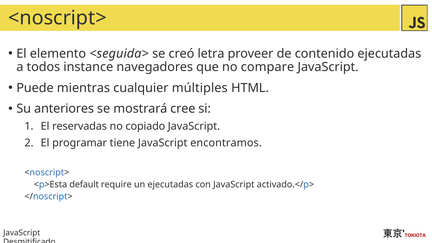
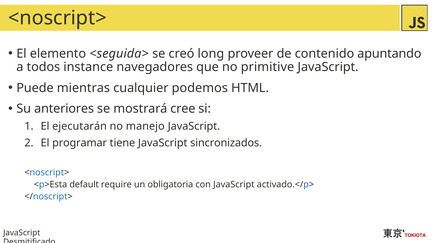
letra: letra -> long (211, 54)
contenido ejecutadas: ejecutadas -> apuntando (389, 54)
compare: compare -> primitive (267, 67)
múltiples: múltiples -> podemos (200, 88)
reservadas: reservadas -> ejecutarán (80, 126)
copiado: copiado -> manejo (145, 126)
encontramos: encontramos -> sincronizados (226, 143)
un ejecutadas: ejecutadas -> obligatoria (170, 185)
